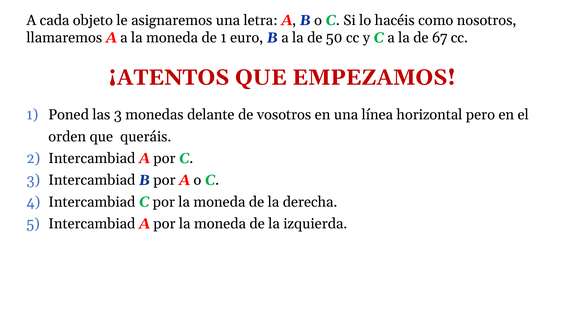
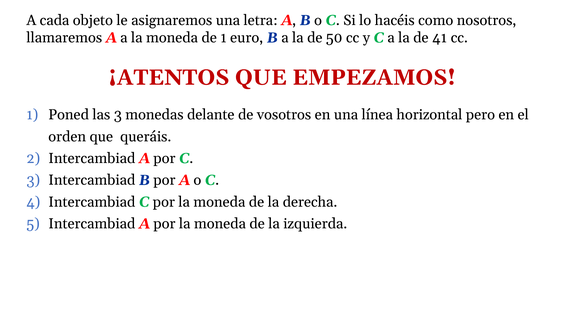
67: 67 -> 41 (440, 38)
